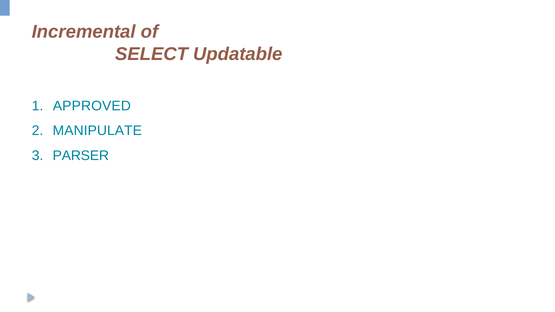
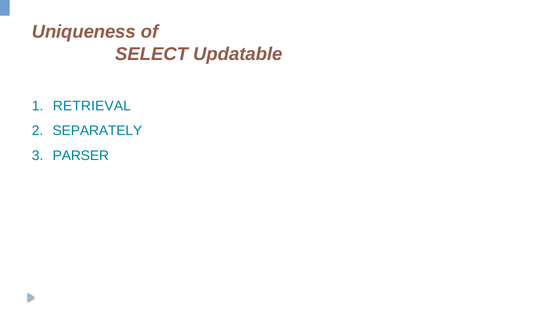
Incremental: Incremental -> Uniqueness (84, 32)
APPROVED: APPROVED -> RETRIEVAL (92, 106)
MANIPULATE: MANIPULATE -> SEPARATELY (97, 131)
